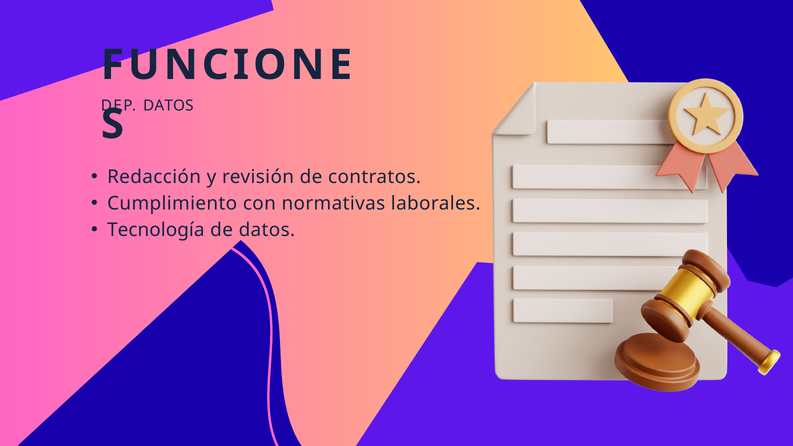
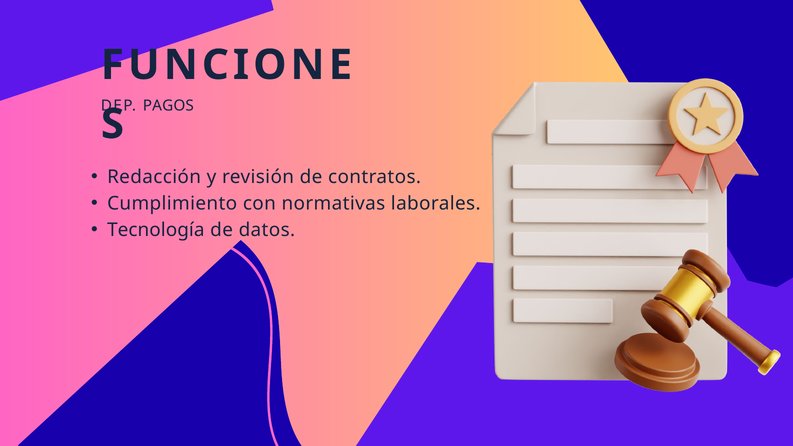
DEP DATOS: DATOS -> PAGOS (168, 106)
